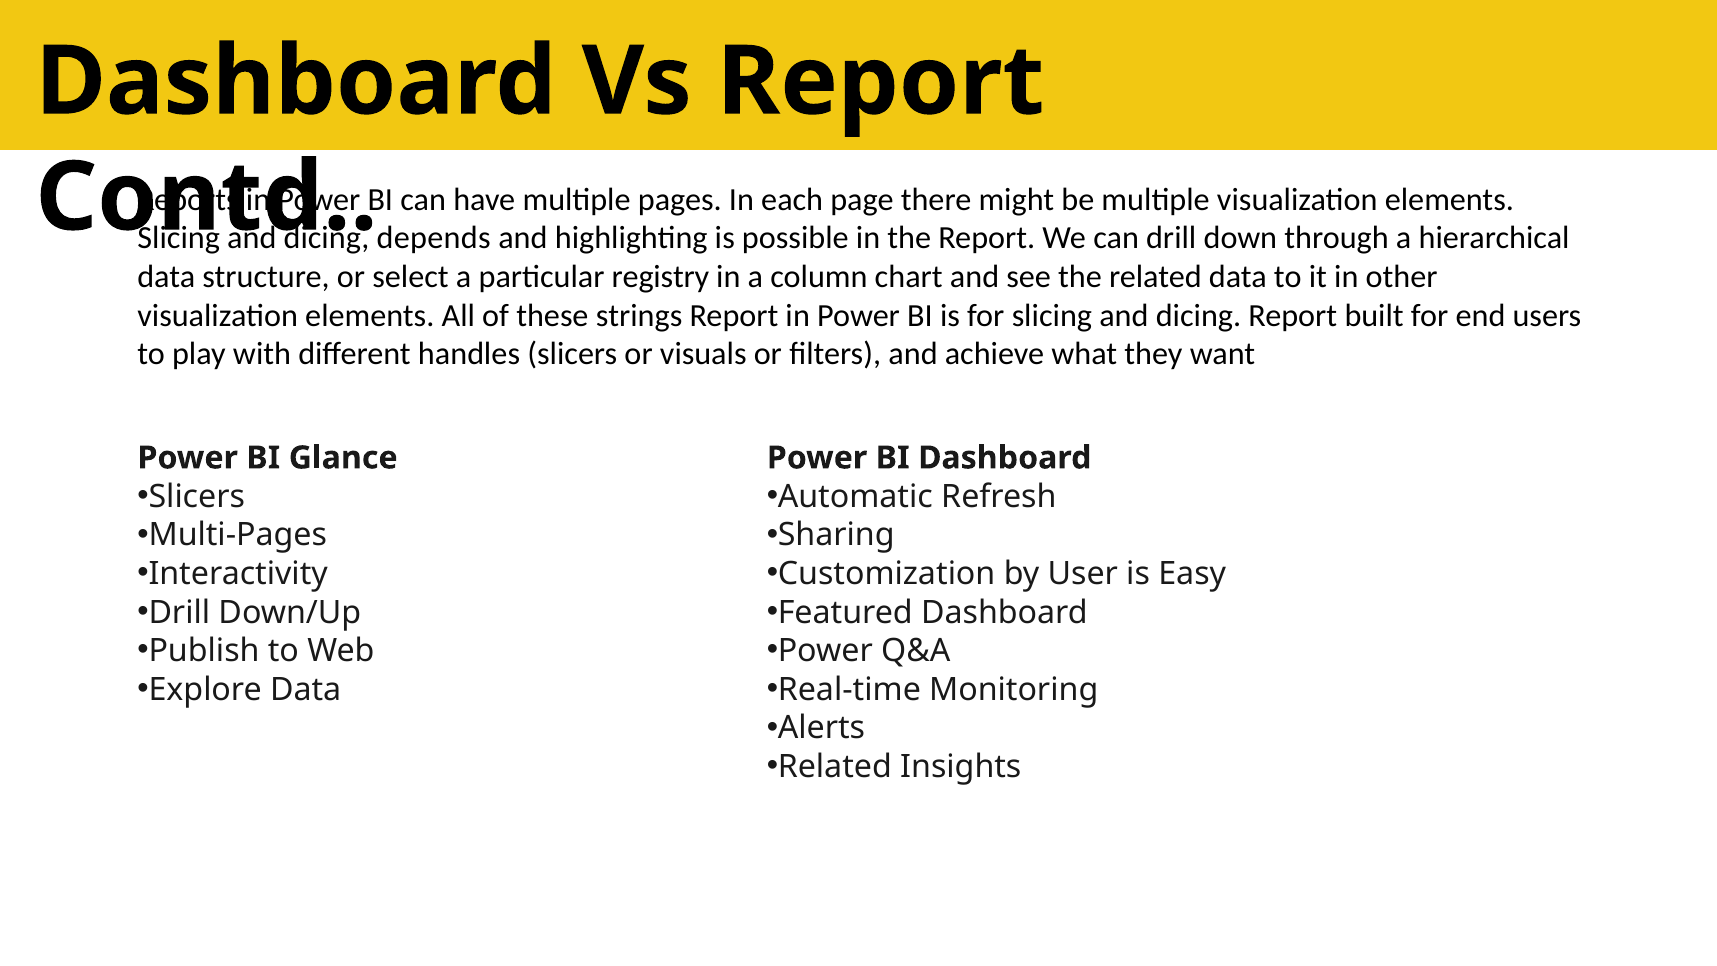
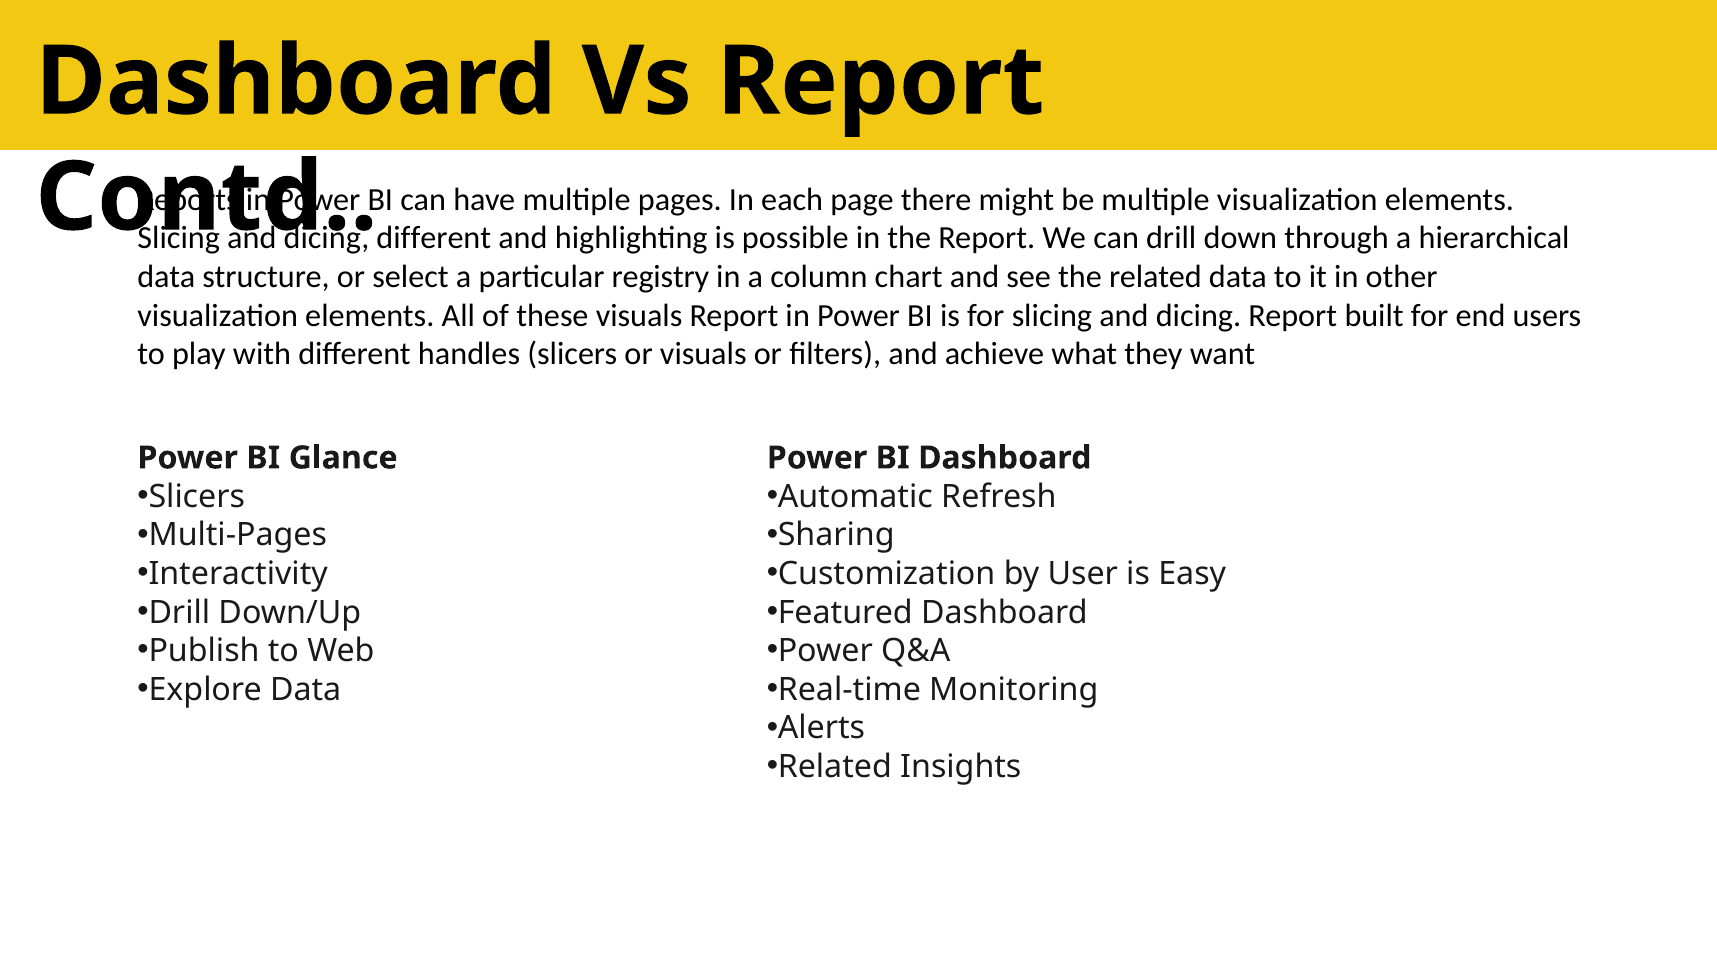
depends: depends -> different (434, 238)
these strings: strings -> visuals (639, 316)
